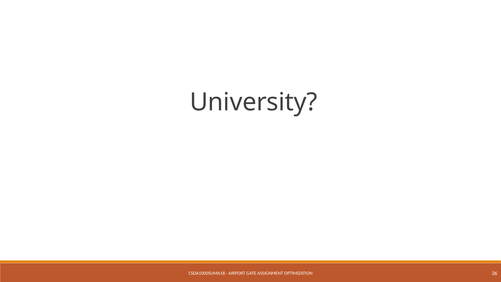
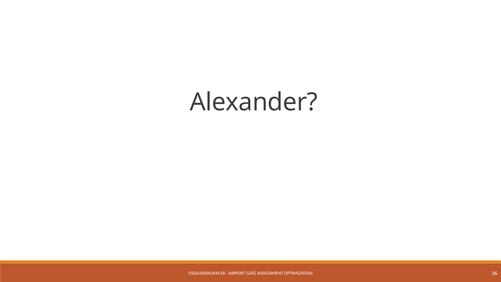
University: University -> Alexander (254, 102)
